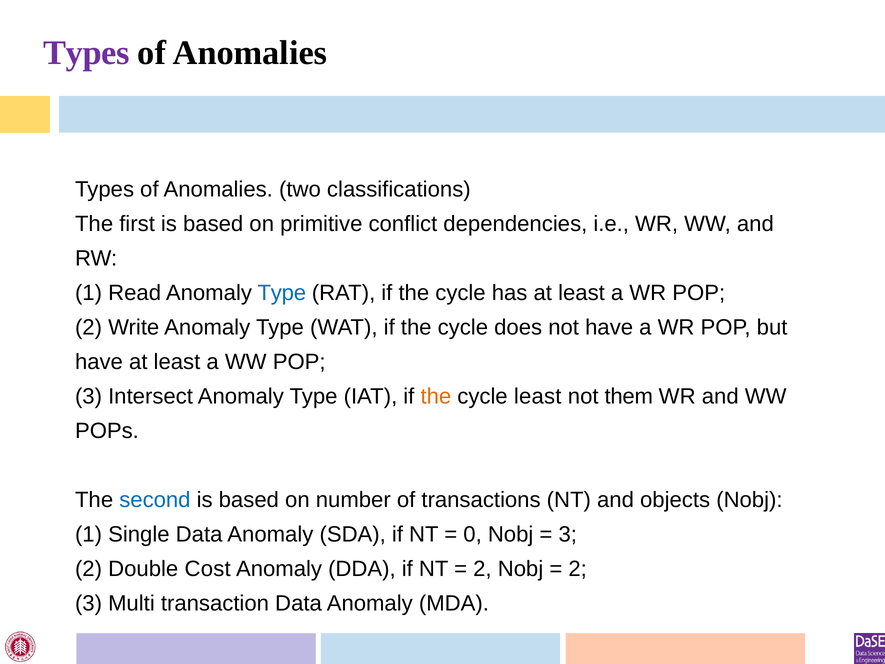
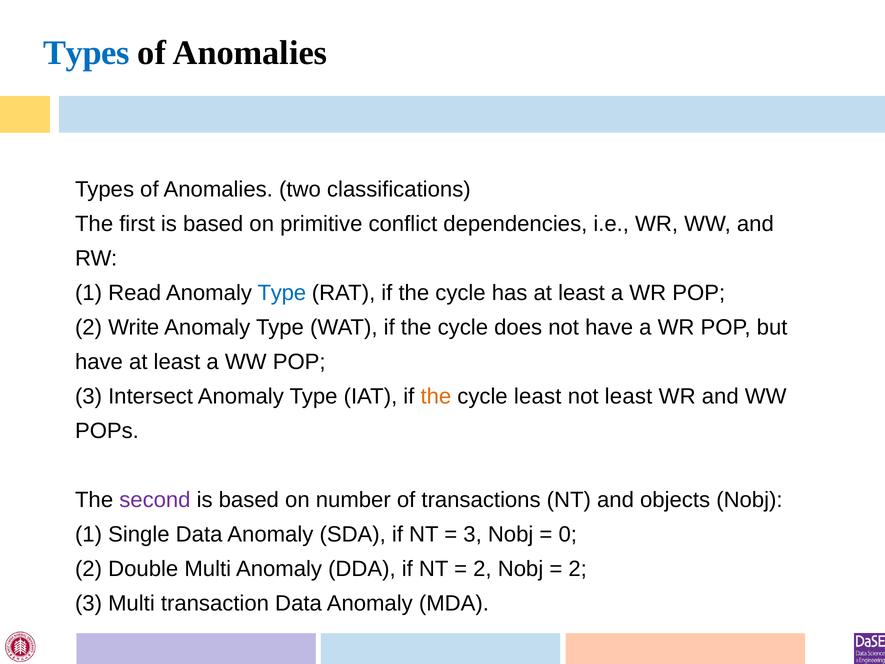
Types colour: purple -> blue (86, 53)
not them: them -> least (629, 396)
second colour: blue -> purple (155, 500)
0: 0 -> 3 (473, 534)
3: 3 -> 0 (568, 534)
Double Cost: Cost -> Multi (208, 569)
